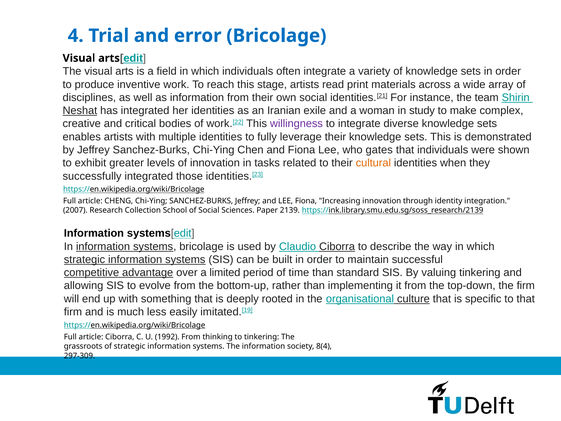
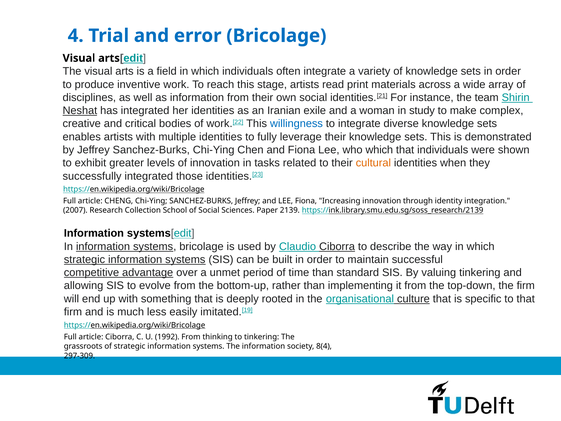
willingness colour: purple -> blue (296, 124)
who gates: gates -> which (379, 150)
limited: limited -> unmet (225, 272)
